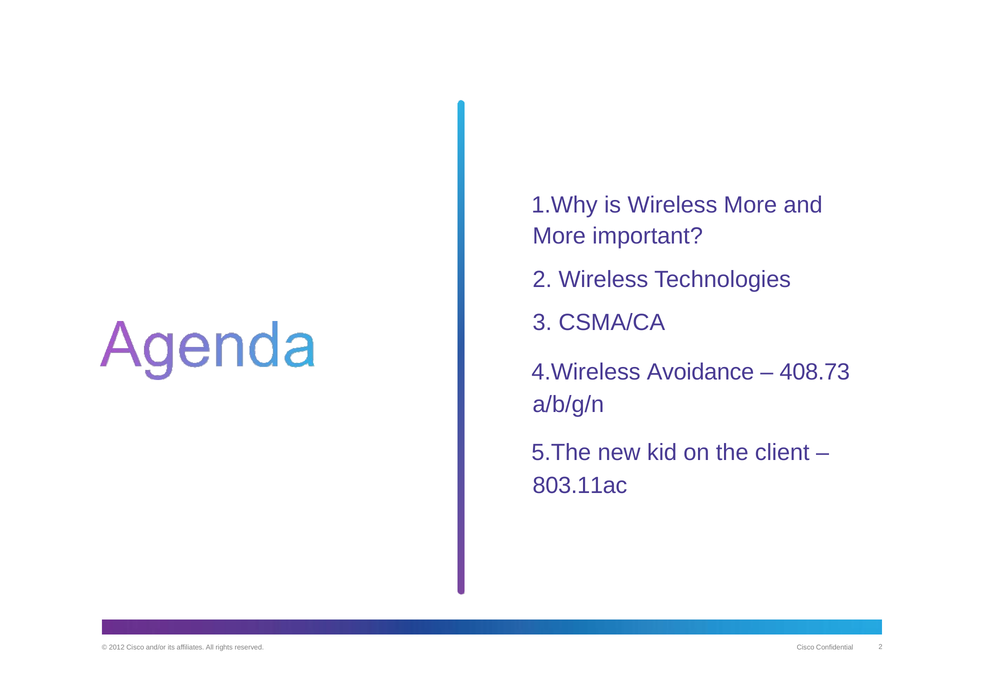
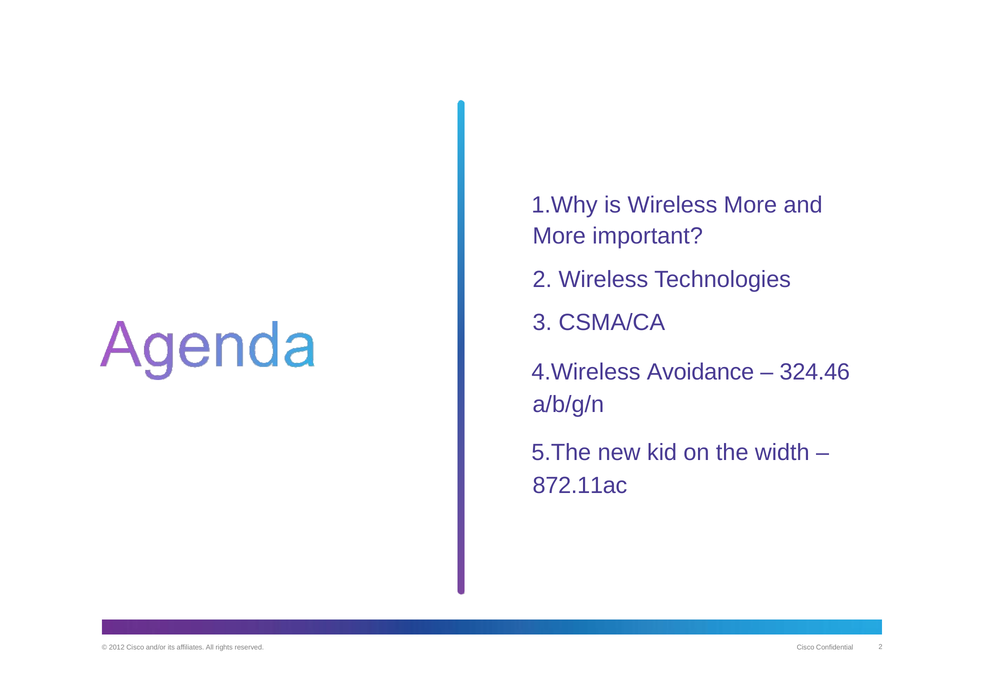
408.73: 408.73 -> 324.46 (815, 372)
client: client -> width (782, 452)
803.11ac: 803.11ac -> 872.11ac (580, 485)
